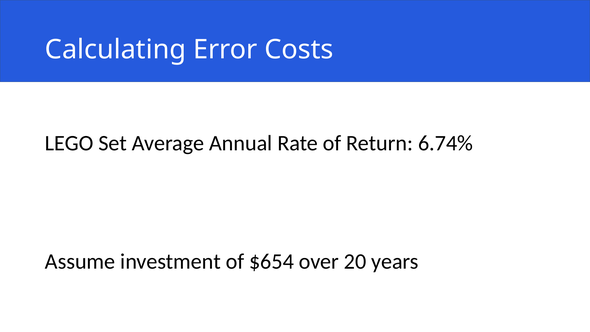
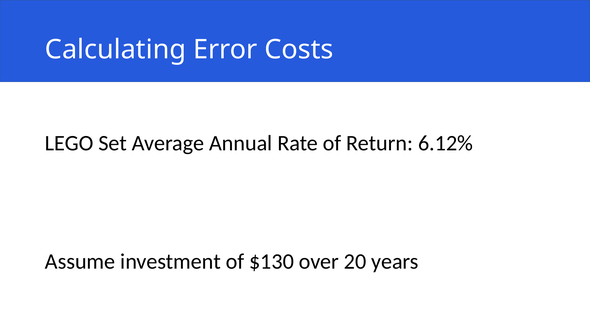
6.74%: 6.74% -> 6.12% (446, 143)
$654: $654 -> $130 (272, 262)
